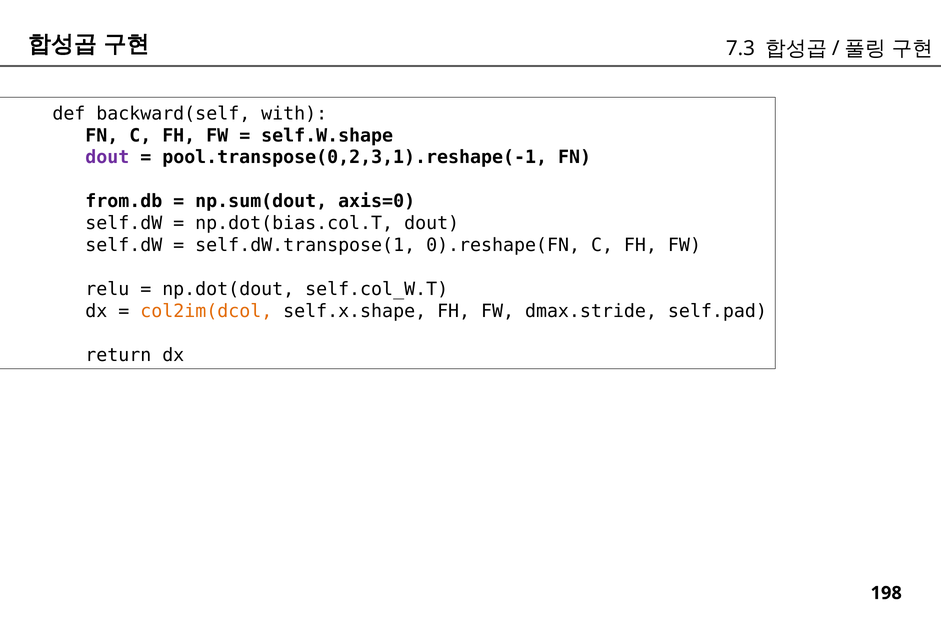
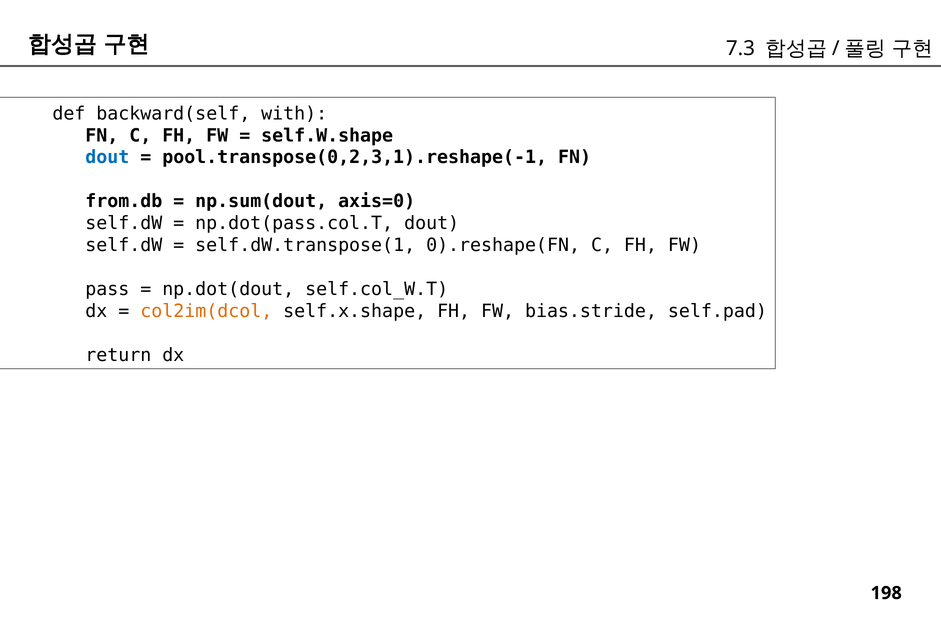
dout colour: purple -> blue (107, 157)
np.dot(bias.col.T: np.dot(bias.col.T -> np.dot(pass.col.T (294, 223)
relu: relu -> pass (107, 289)
dmax.stride: dmax.stride -> bias.stride (591, 311)
